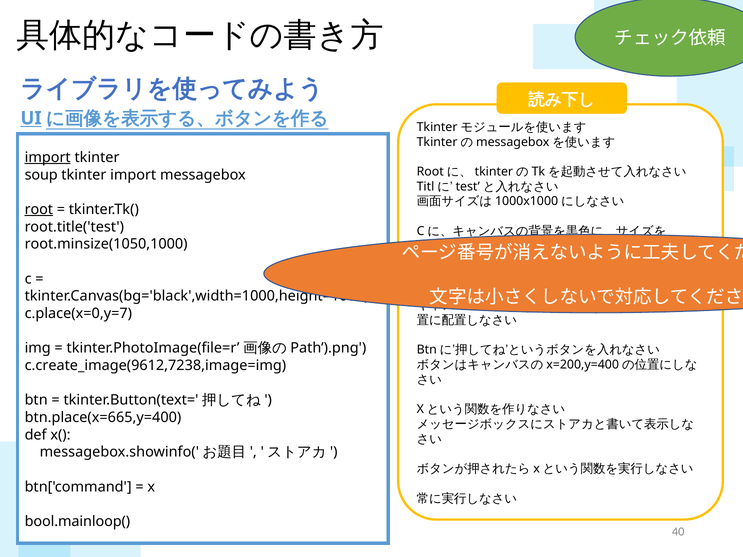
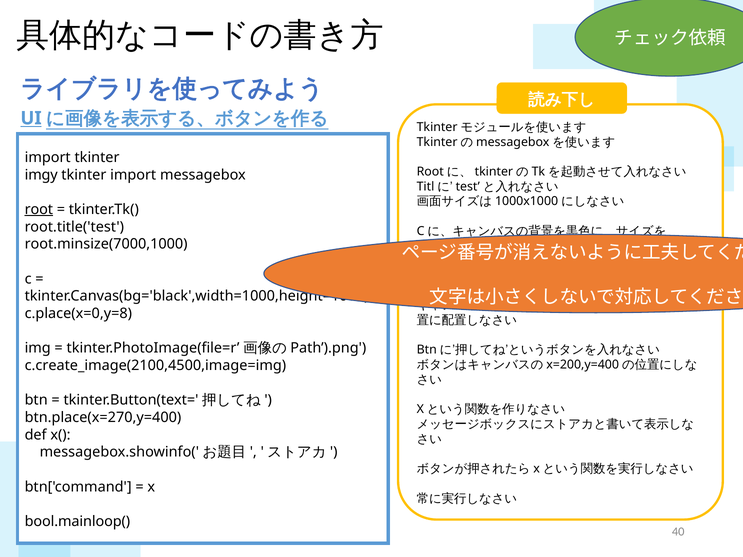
import underline: present -> none (48, 158)
soup: soup -> imgy (41, 175)
root.minsize(1050,1000: root.minsize(1050,1000 -> root.minsize(7000,1000 (106, 244)
c.place(x=0,y=7: c.place(x=0,y=7 -> c.place(x=0,y=8 (78, 314)
c.create_image(9612,7238,image=img: c.create_image(9612,7238,image=img -> c.create_image(2100,4500,image=img (155, 366)
btn.place(x=665,y=400: btn.place(x=665,y=400 -> btn.place(x=270,y=400 (103, 418)
